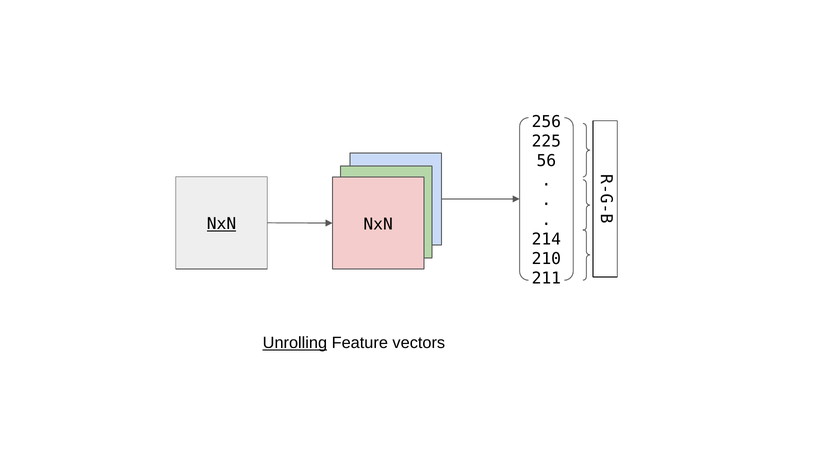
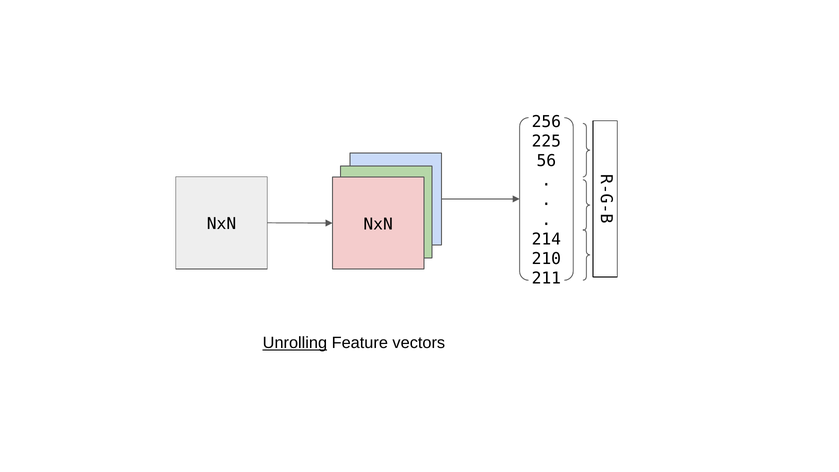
NxN underline: present -> none (221, 224)
